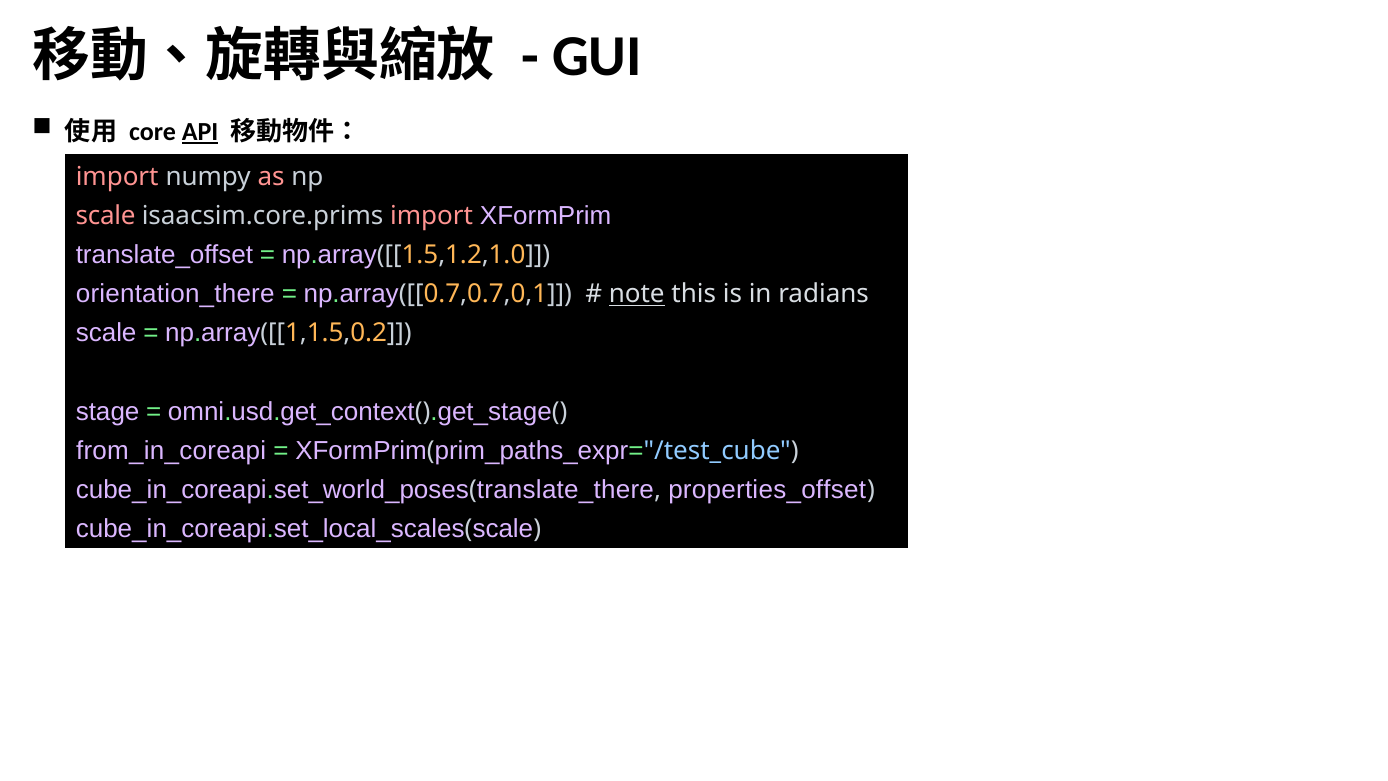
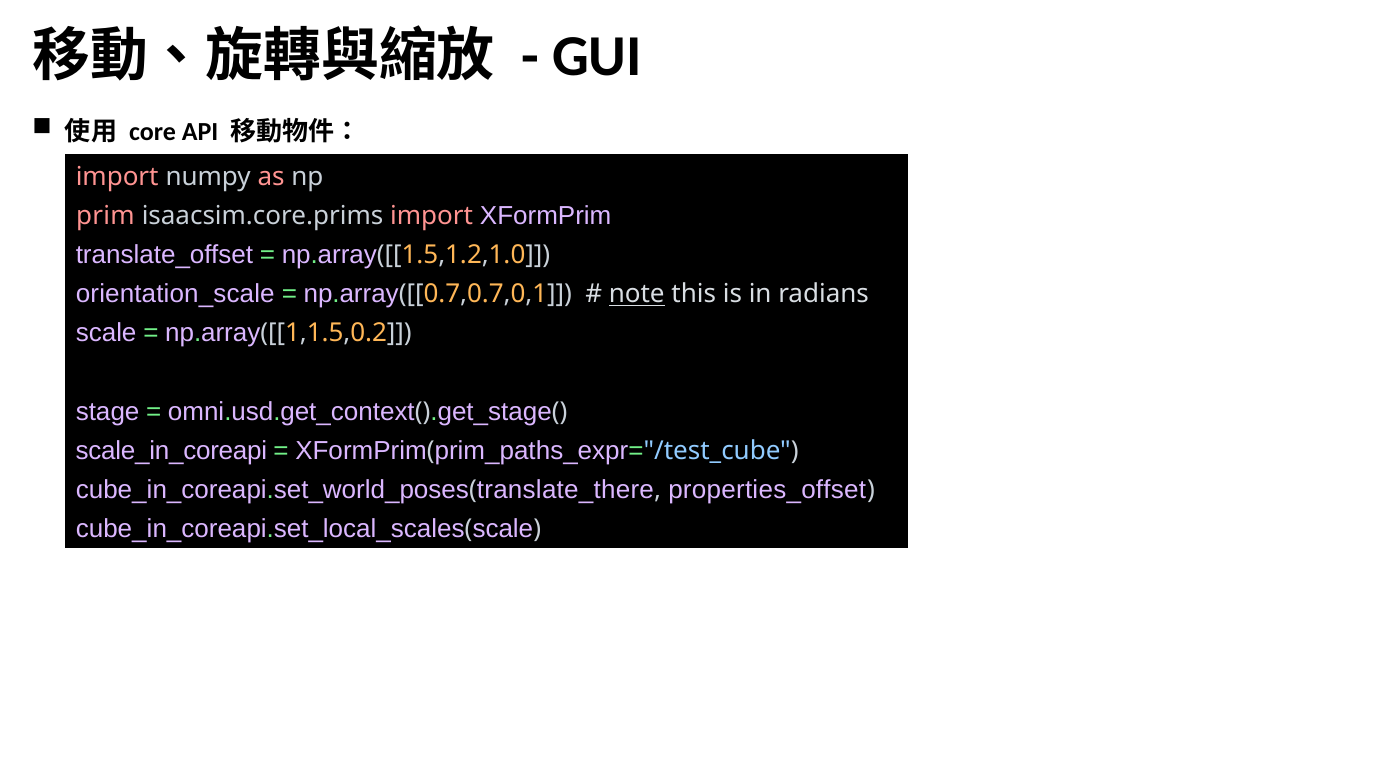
API underline: present -> none (200, 132)
scale: scale -> prim (105, 216)
orientation_there: orientation_there -> orientation_scale (175, 294)
from_in_coreapi: from_in_coreapi -> scale_in_coreapi (171, 450)
